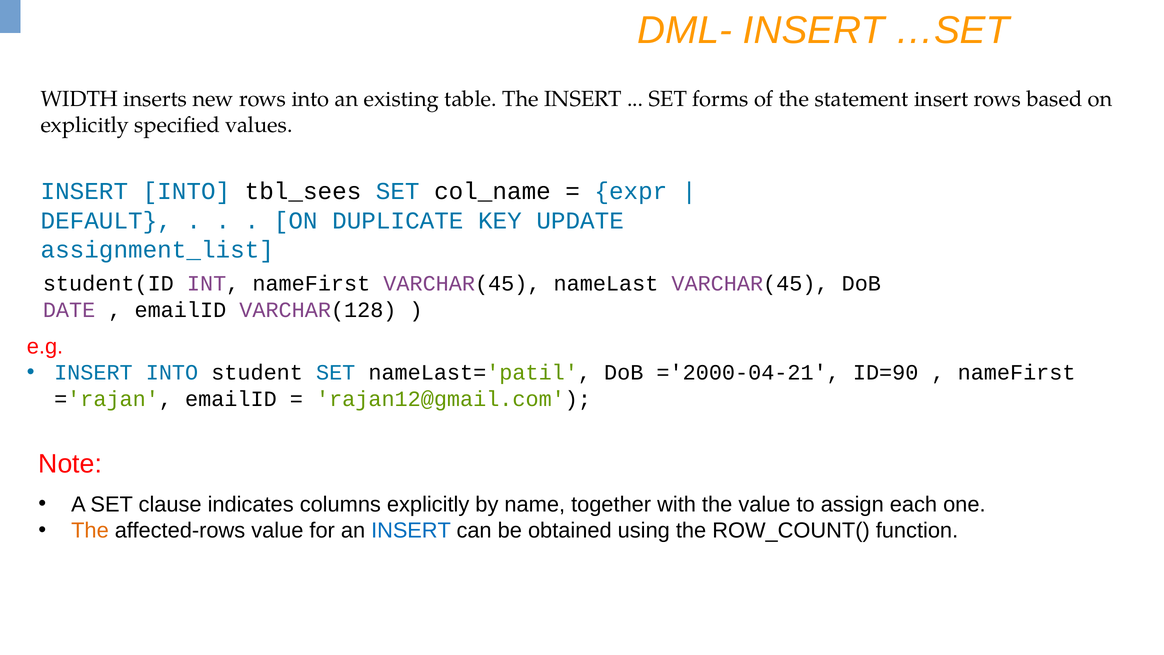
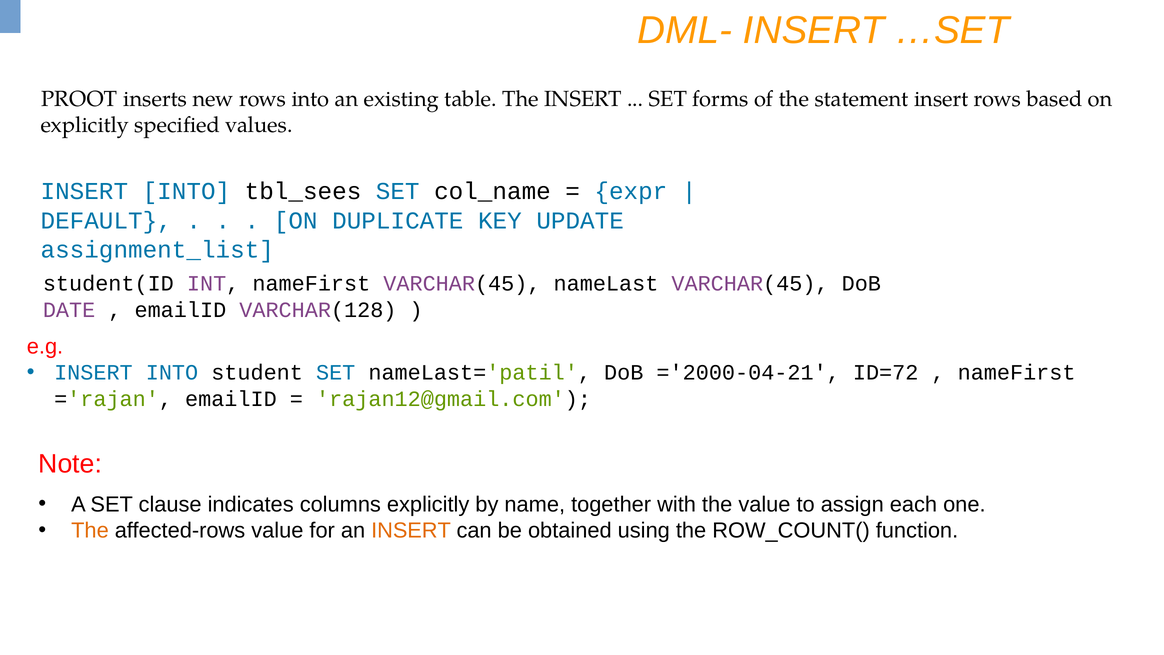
WIDTH: WIDTH -> PROOT (79, 99)
ID=90: ID=90 -> ID=72 (886, 373)
INSERT colour: blue -> orange (411, 530)
